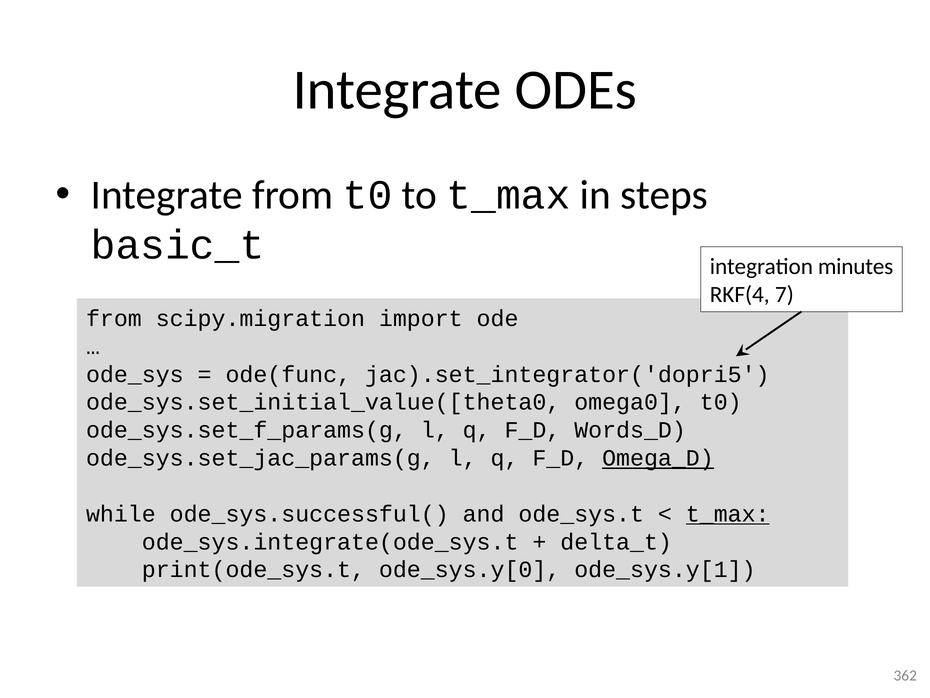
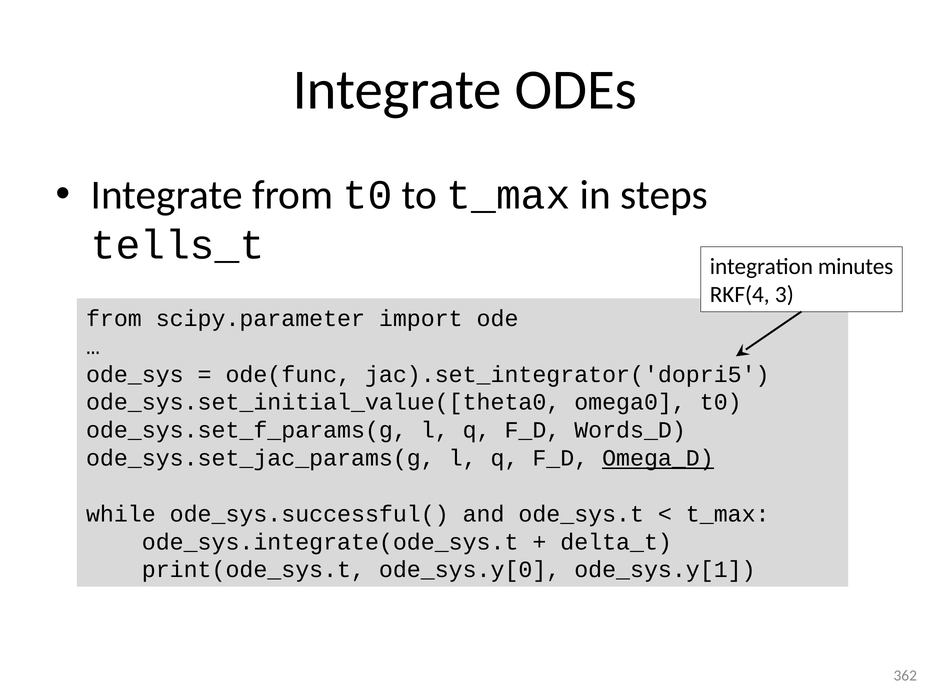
basic_t: basic_t -> tells_t (178, 245)
7: 7 -> 3 (784, 294)
scipy.migration: scipy.migration -> scipy.parameter (260, 318)
t_max underline: present -> none (728, 514)
